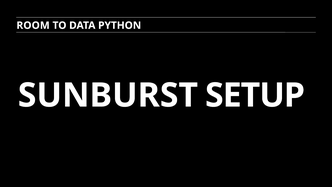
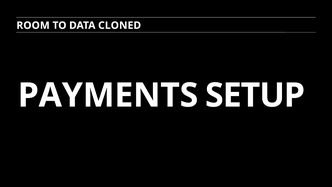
PYTHON: PYTHON -> CLONED (120, 25)
SUNBURST: SUNBURST -> PAYMENTS (108, 95)
